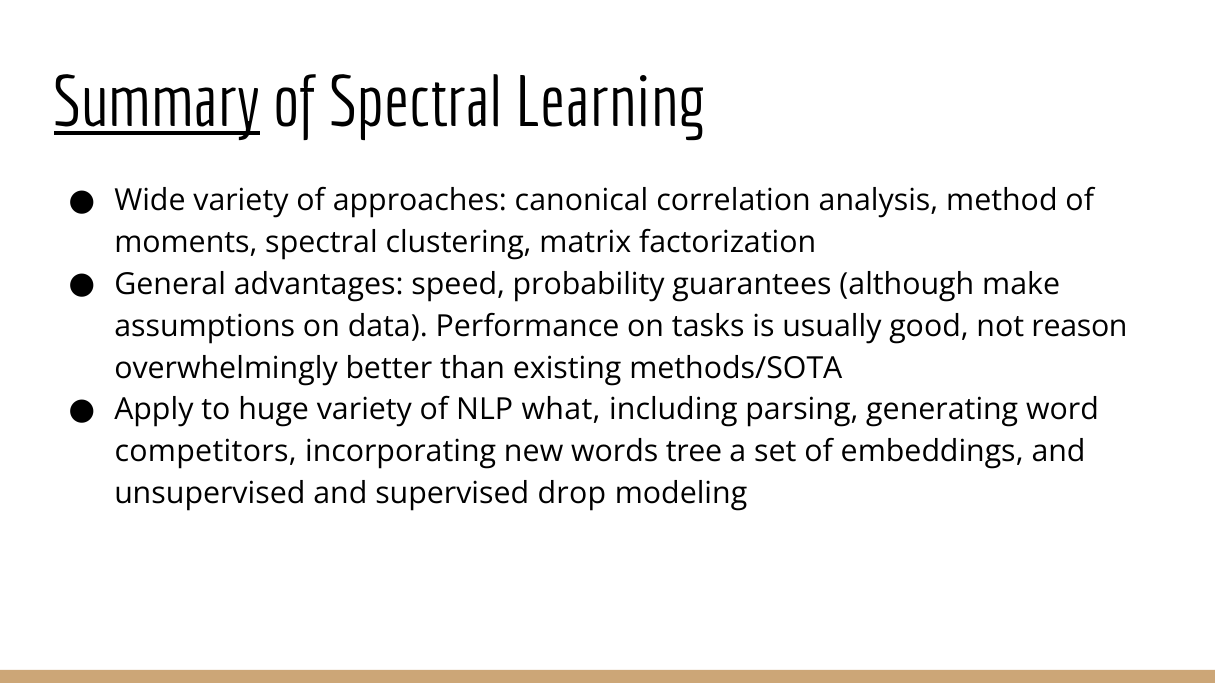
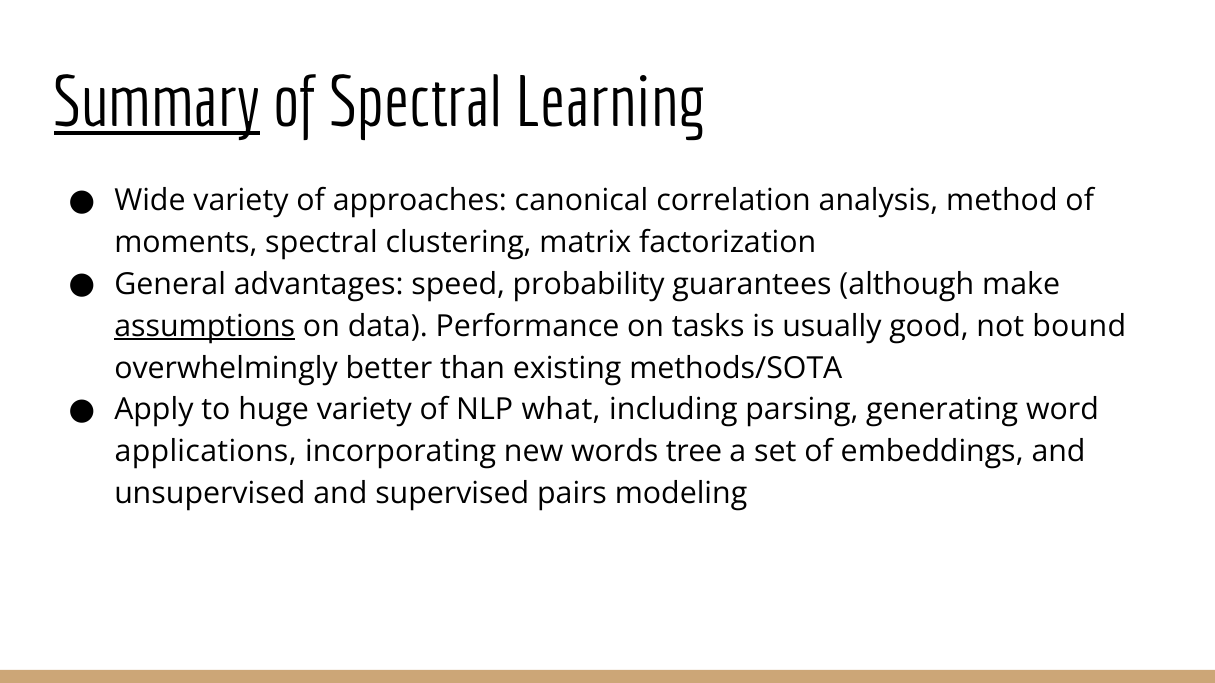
assumptions underline: none -> present (205, 326)
reason: reason -> bound (1079, 326)
competitors: competitors -> applications (206, 452)
drop: drop -> pairs (572, 494)
